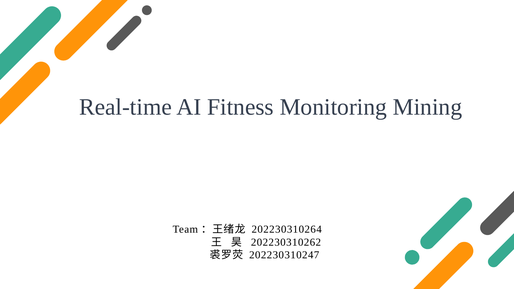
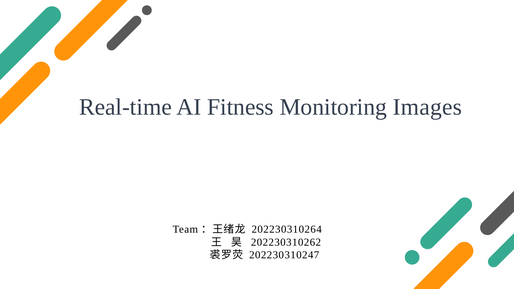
Mining: Mining -> Images (427, 107)
